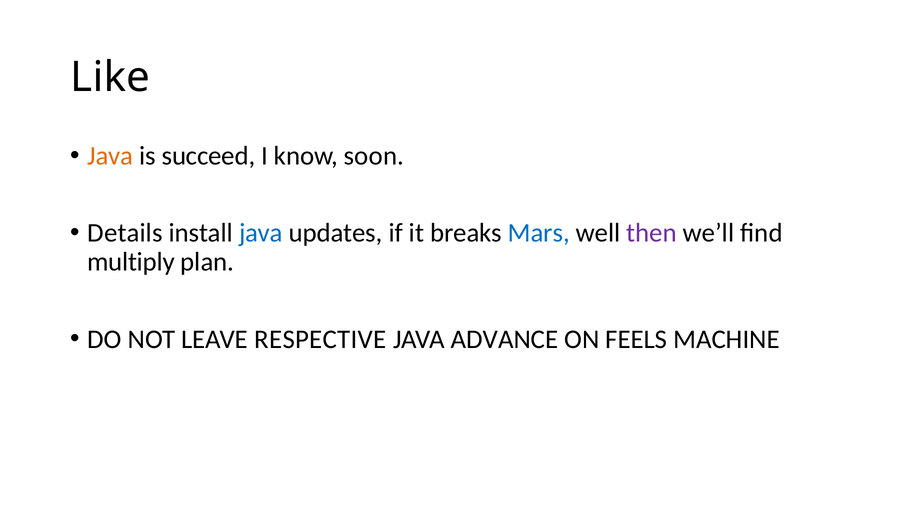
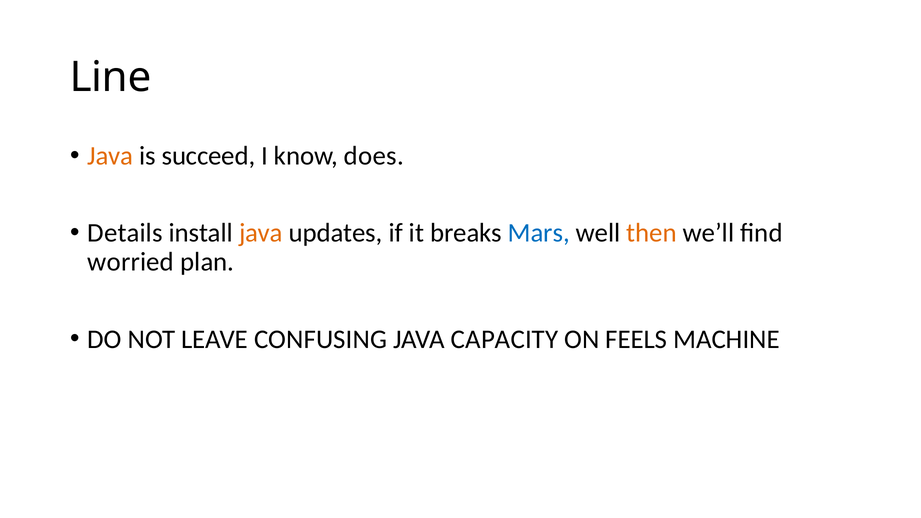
Like: Like -> Line (111, 77)
soon: soon -> does (374, 156)
java colour: blue -> orange (261, 233)
then colour: purple -> orange (652, 233)
multiply: multiply -> worried (131, 262)
RESPECTIVE: RESPECTIVE -> CONFUSING (320, 339)
ADVANCE: ADVANCE -> CAPACITY (505, 339)
